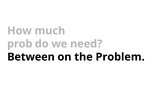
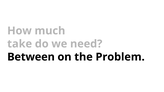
prob: prob -> take (20, 44)
